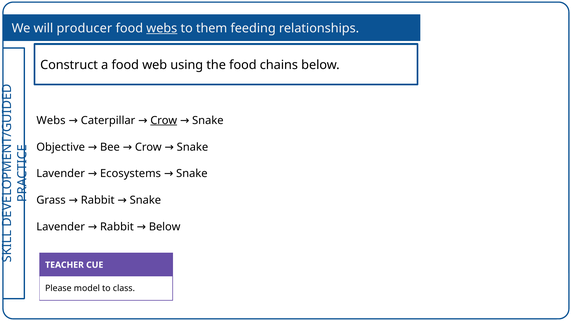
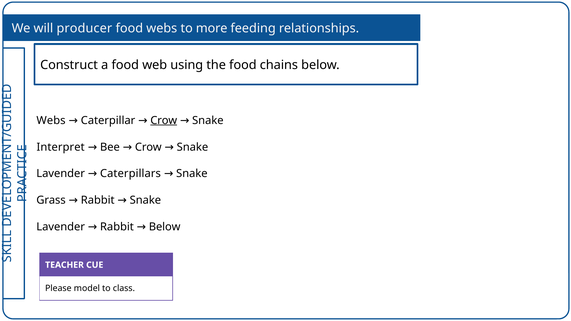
webs underline: present -> none (162, 28)
them: them -> more (212, 28)
Objective: Objective -> Interpret (61, 147)
Ecosystems: Ecosystems -> Caterpillars (130, 174)
